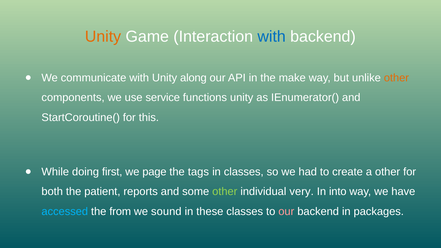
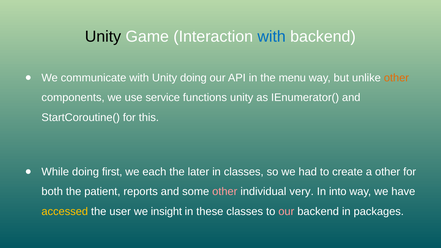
Unity colour: orange -> black (103, 37)
Unity along: along -> doing (193, 78)
make: make -> menu (292, 78)
page: page -> each (154, 172)
tags: tags -> later (198, 172)
other colour: light green -> pink (225, 192)
accessed colour: light blue -> yellow (65, 212)
from: from -> user (120, 212)
sound: sound -> insight (166, 212)
